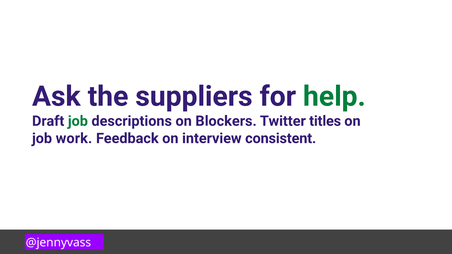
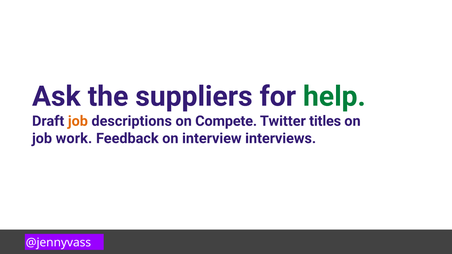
job colour: green -> orange (78, 121)
Blockers: Blockers -> Compete (226, 121)
consistent: consistent -> interviews (281, 138)
